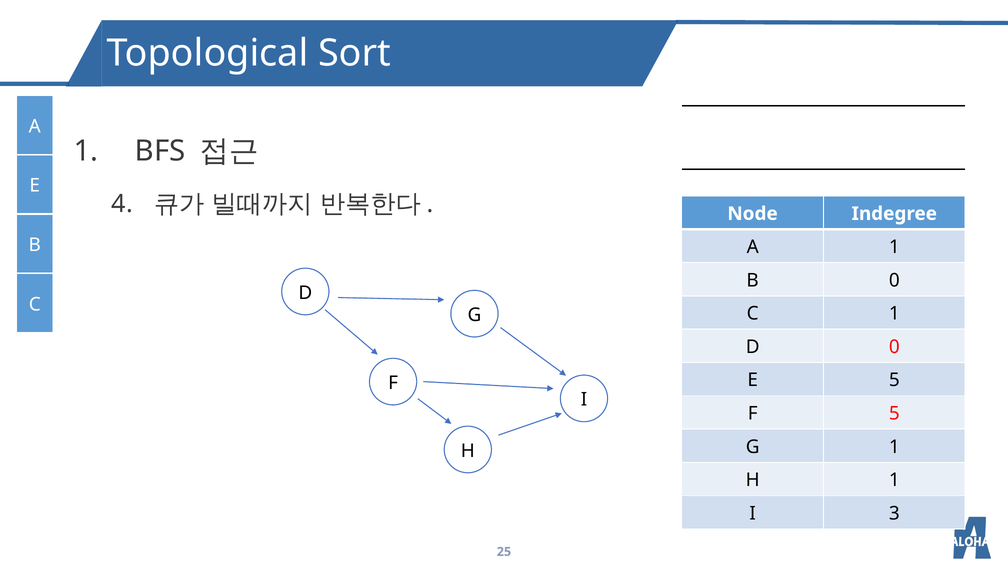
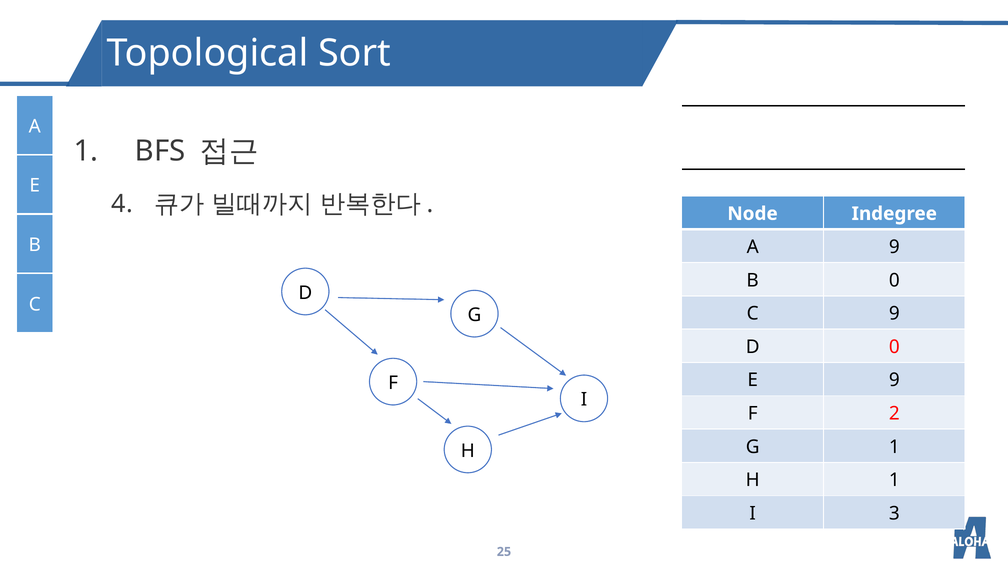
A 1: 1 -> 9 (894, 247)
C 1: 1 -> 9 (894, 314)
E 5: 5 -> 9 (894, 380)
F 5: 5 -> 2 (894, 413)
